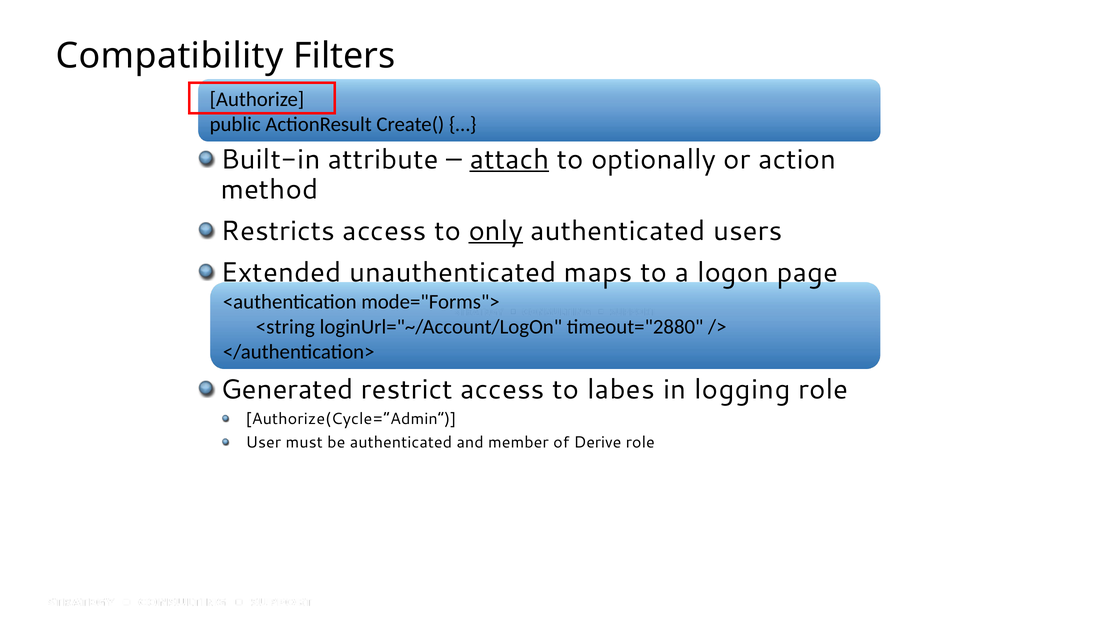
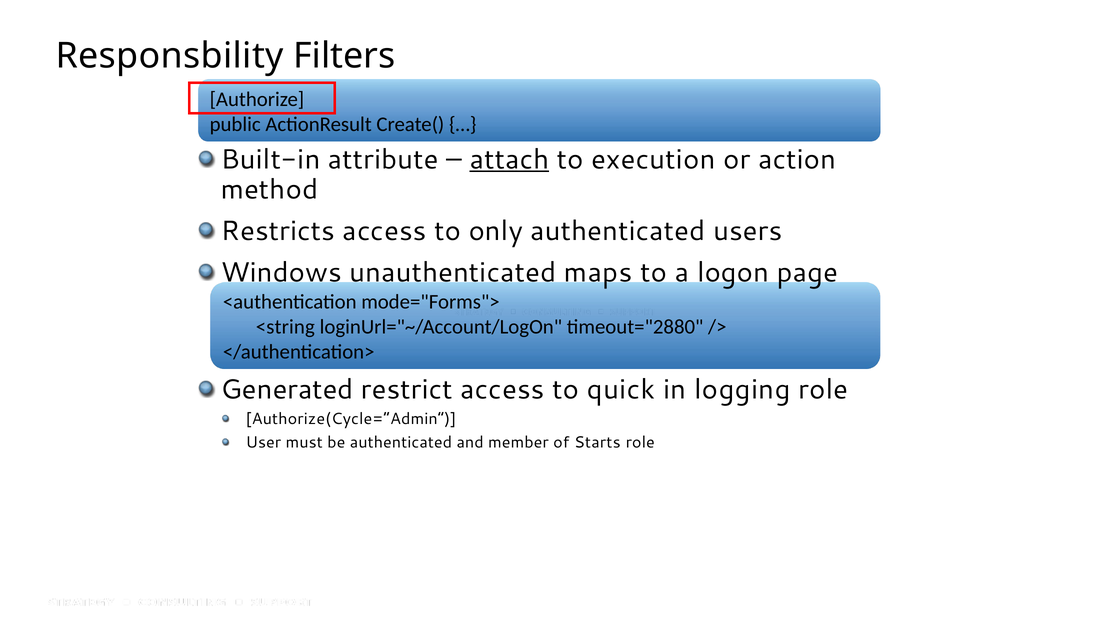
Compatibility: Compatibility -> Responsbility (170, 56)
optionally: optionally -> execution (653, 160)
only underline: present -> none (496, 231)
Extended: Extended -> Windows (281, 273)
labes: labes -> quick (621, 390)
Derive: Derive -> Starts (597, 443)
